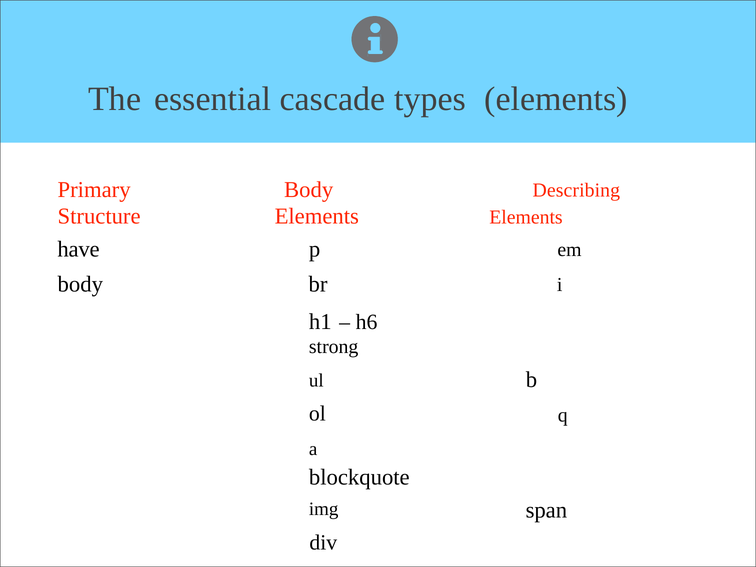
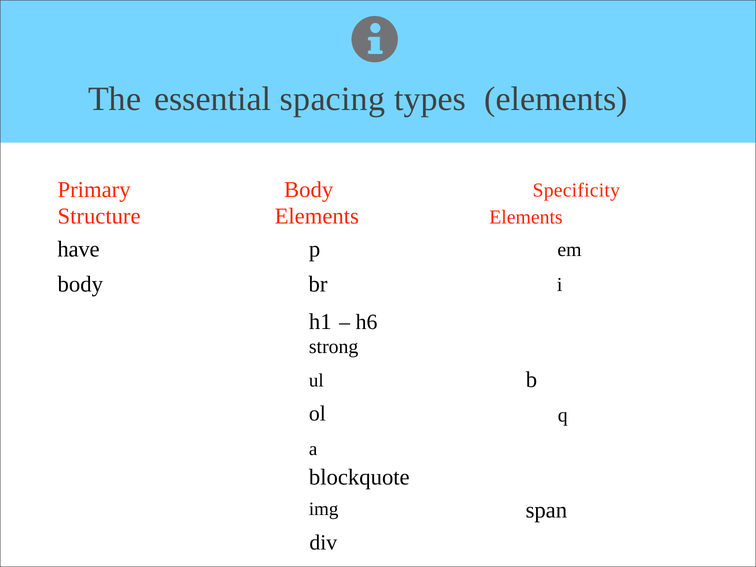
cascade: cascade -> spacing (332, 99)
Describing: Describing -> Specificity (576, 190)
